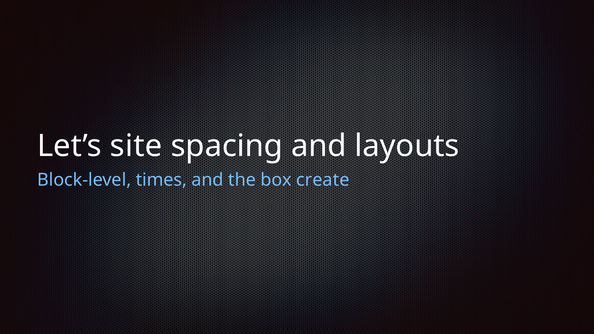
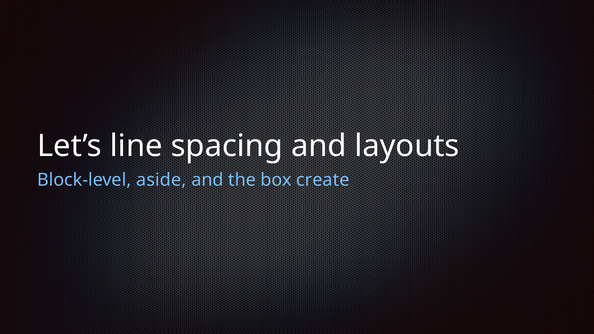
site: site -> line (136, 146)
times: times -> aside (161, 180)
